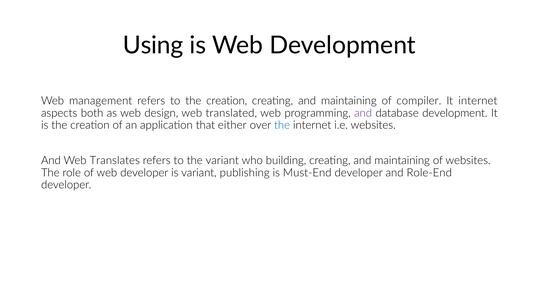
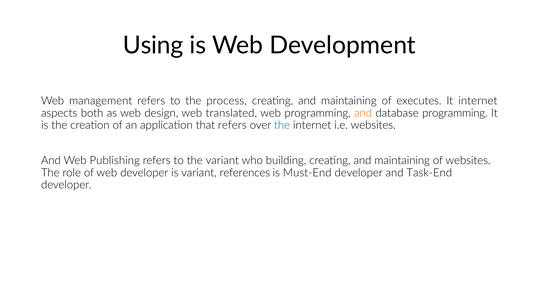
to the creation: creation -> process (227, 101)
compiler: compiler -> executes (419, 101)
and colour: purple -> orange (363, 113)
database development: development -> programming (455, 113)
that either: either -> refers (232, 125)
Translates: Translates -> Publishing (115, 161)
publishing: publishing -> references (245, 173)
Role-End: Role-End -> Task-End (429, 173)
